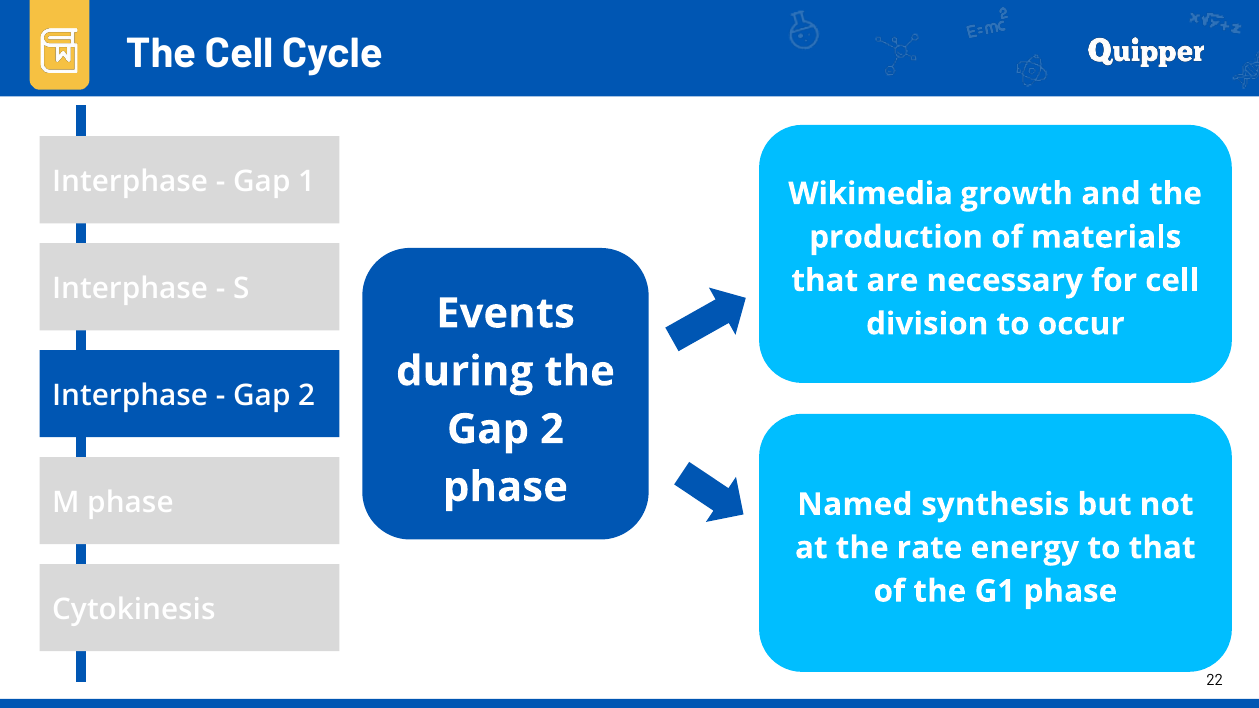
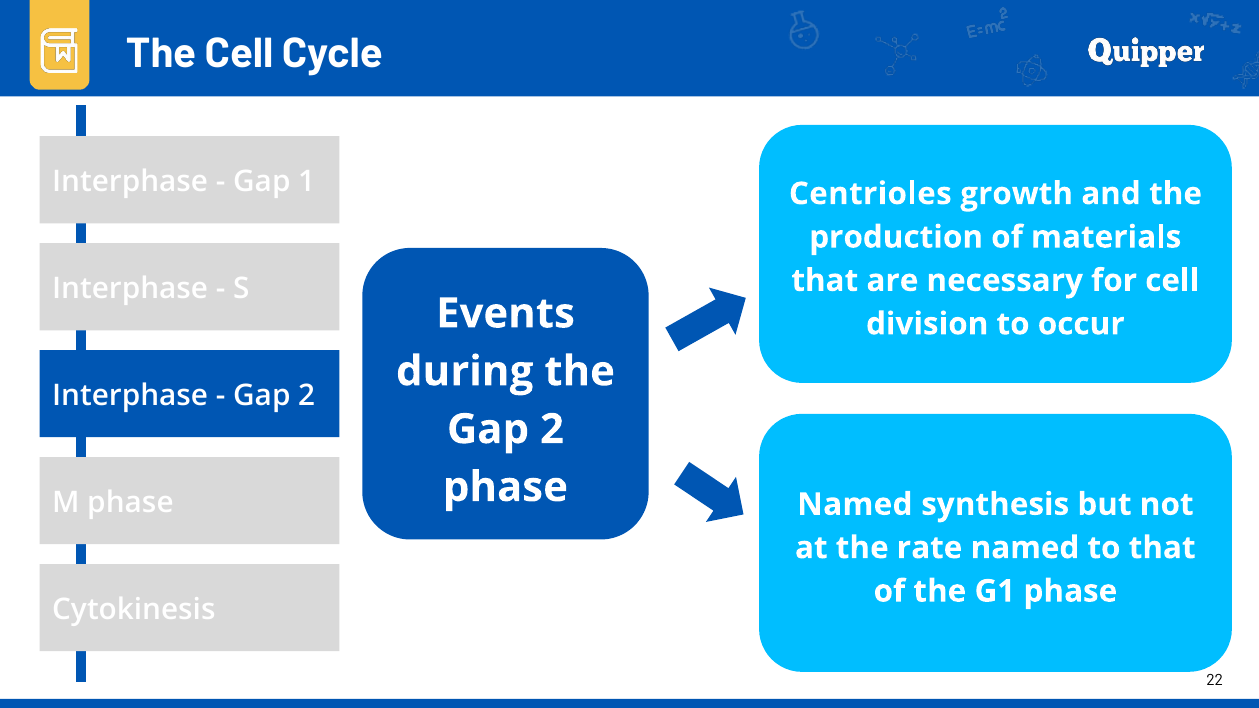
Wikimedia: Wikimedia -> Centrioles (870, 194)
rate energy: energy -> named (1025, 548)
